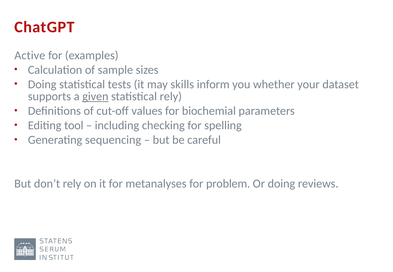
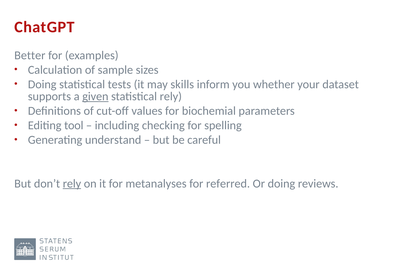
Active: Active -> Better (30, 55)
sequencing: sequencing -> understand (113, 140)
rely underline: none -> present (72, 184)
problem: problem -> referred (228, 184)
